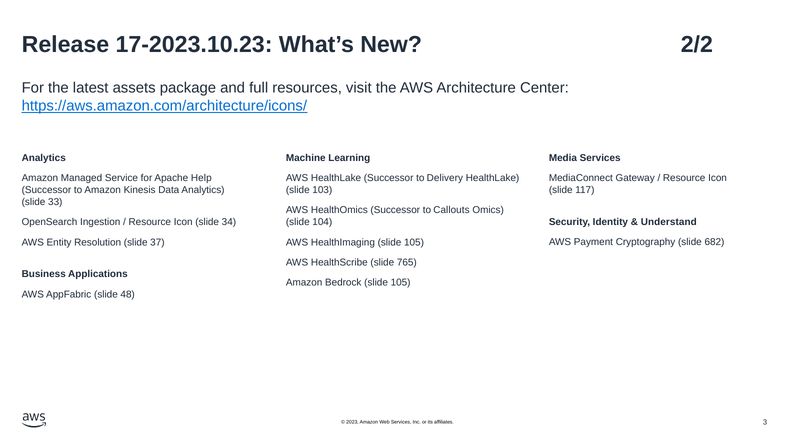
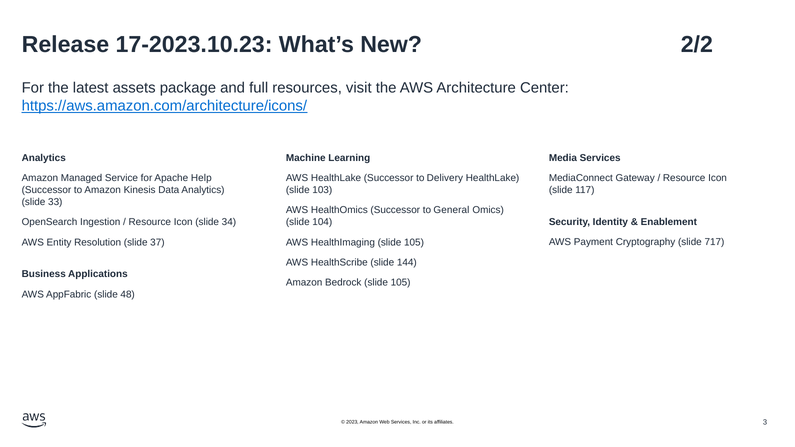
Callouts: Callouts -> General (451, 210)
Understand: Understand -> Enablement (669, 222)
682: 682 -> 717 (714, 242)
765: 765 -> 144 (407, 263)
